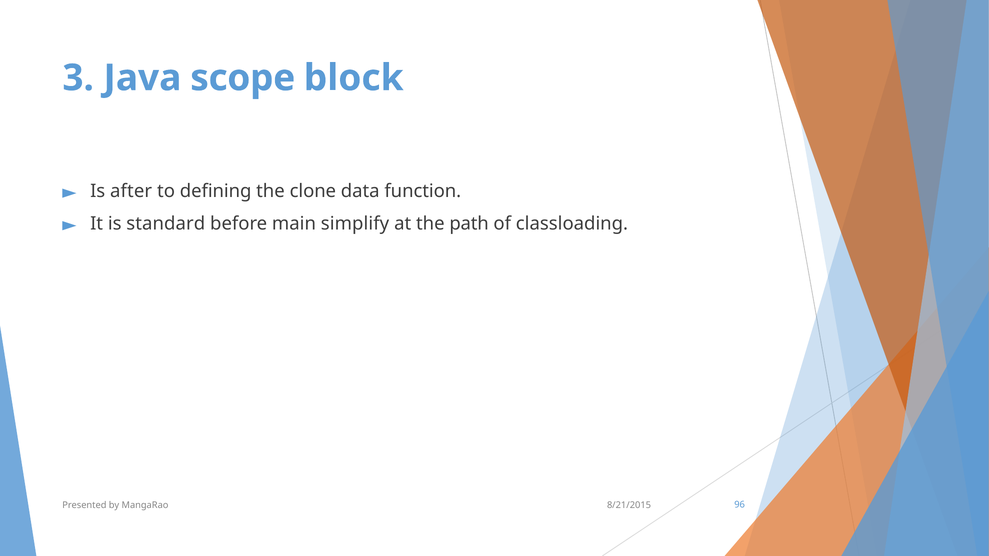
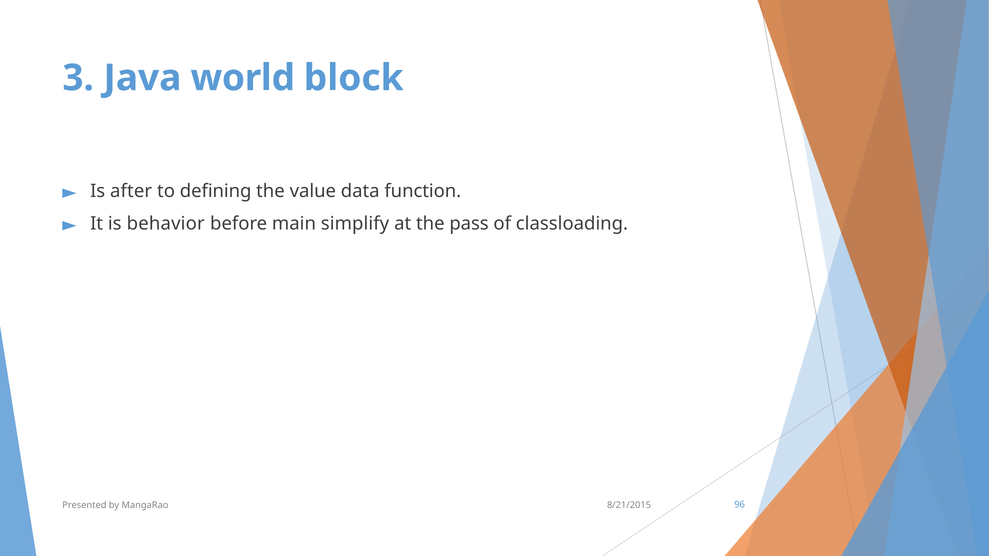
scope: scope -> world (243, 78)
clone: clone -> value (313, 191)
standard: standard -> behavior (166, 224)
path: path -> pass (469, 224)
